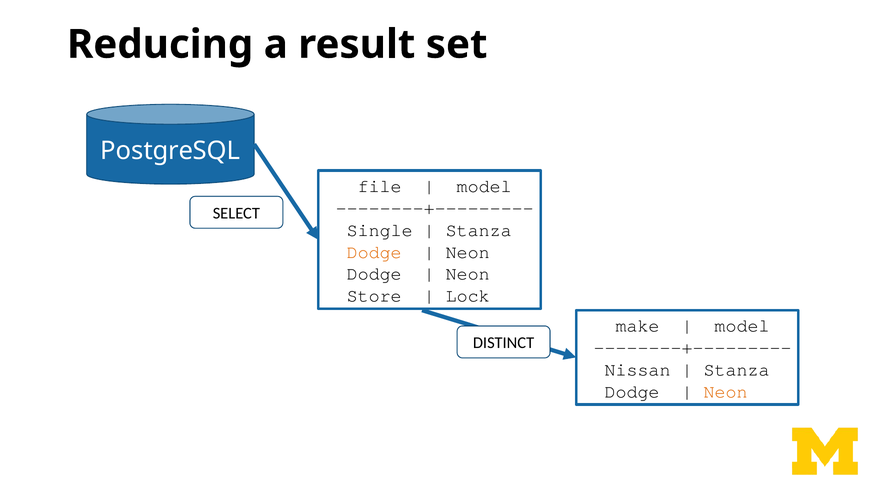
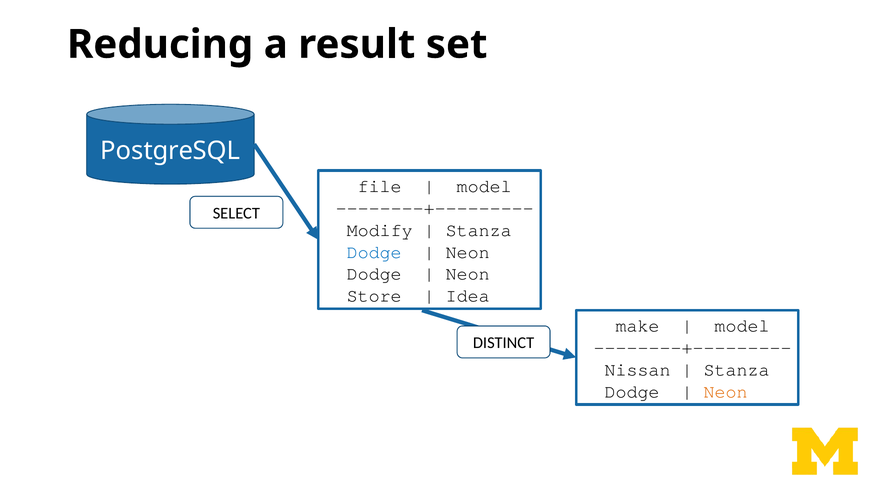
Single: Single -> Modify (380, 230)
Dodge colour: orange -> blue (374, 252)
Lock: Lock -> Idea (468, 296)
